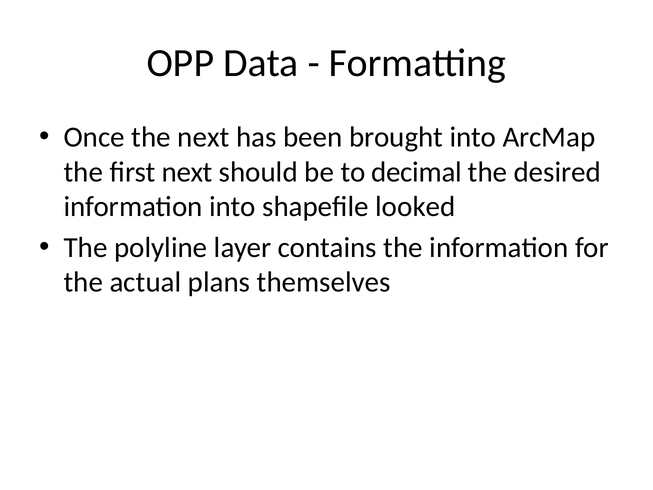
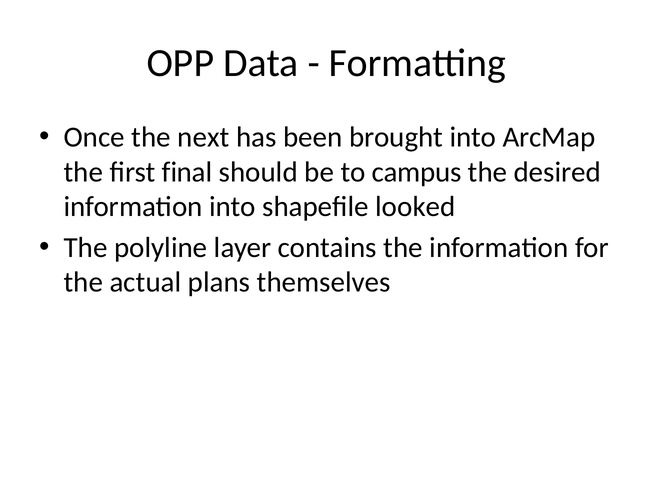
first next: next -> final (187, 172)
decimal: decimal -> campus (417, 172)
